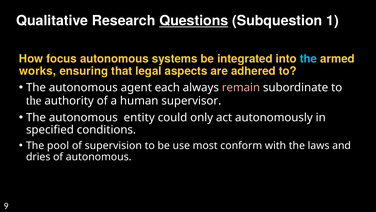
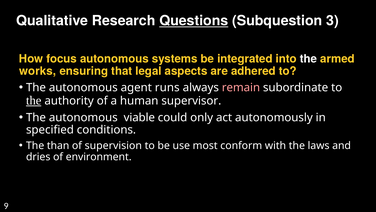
1: 1 -> 3 (332, 21)
the colour: light blue -> white (308, 59)
each: each -> runs (167, 87)
the underline: none -> present (34, 100)
entity: entity -> viable (139, 117)
pool: pool -> than (58, 145)
of autonomous: autonomous -> environment (99, 157)
